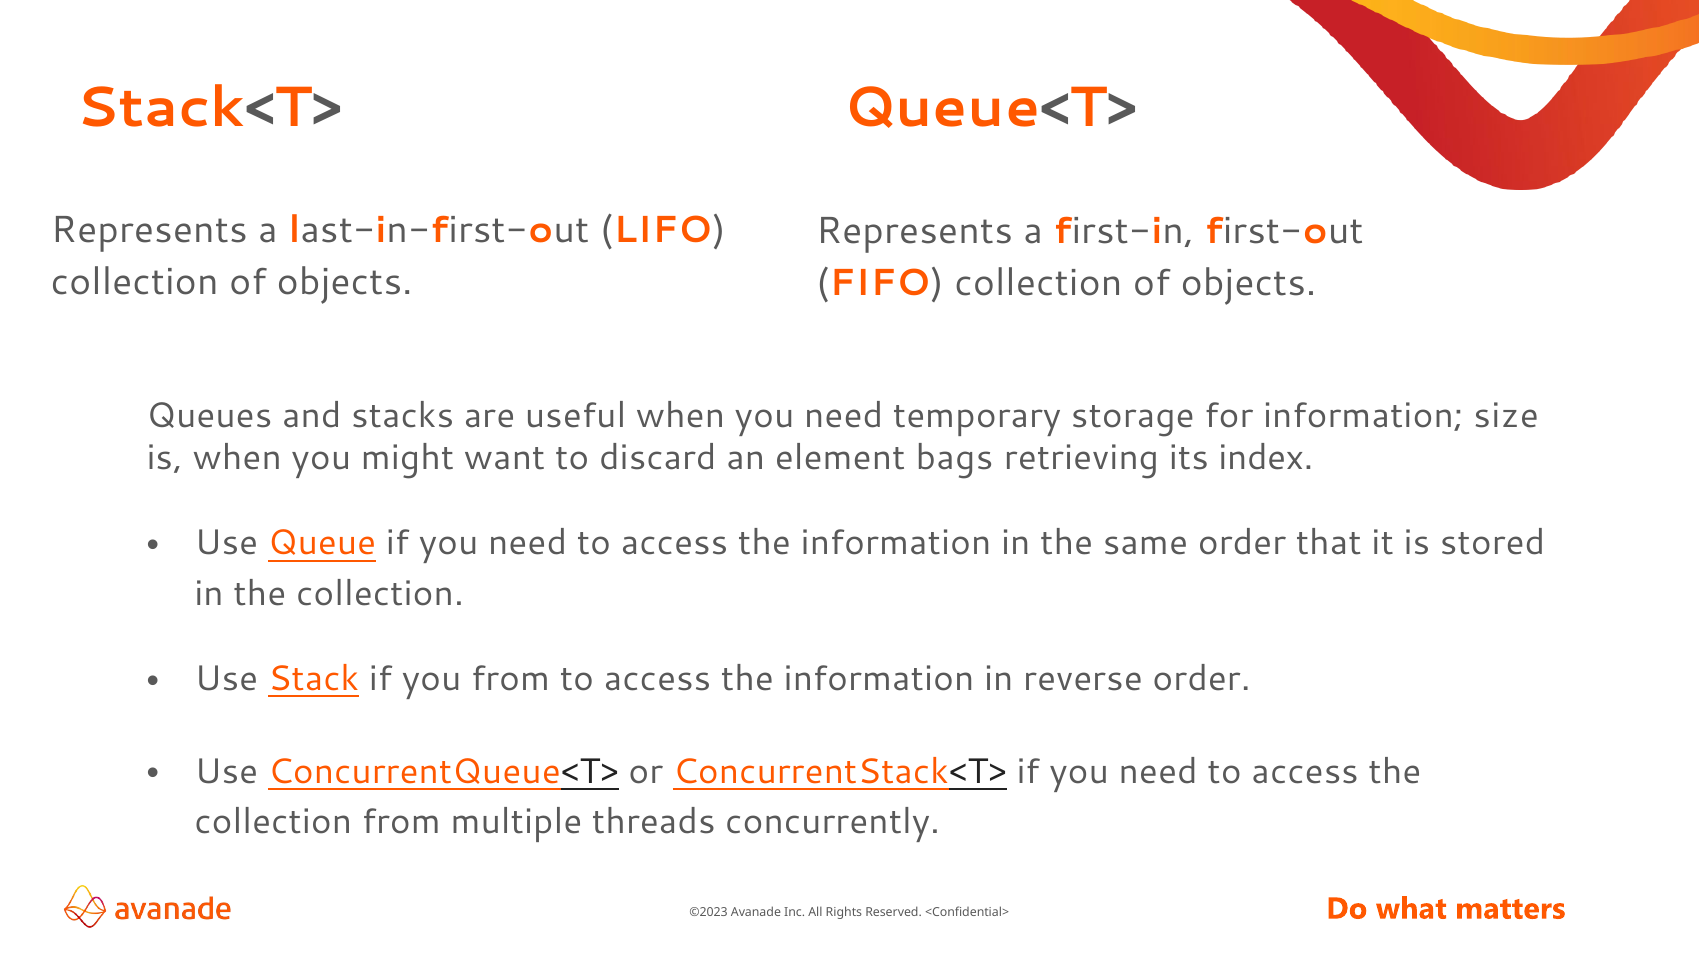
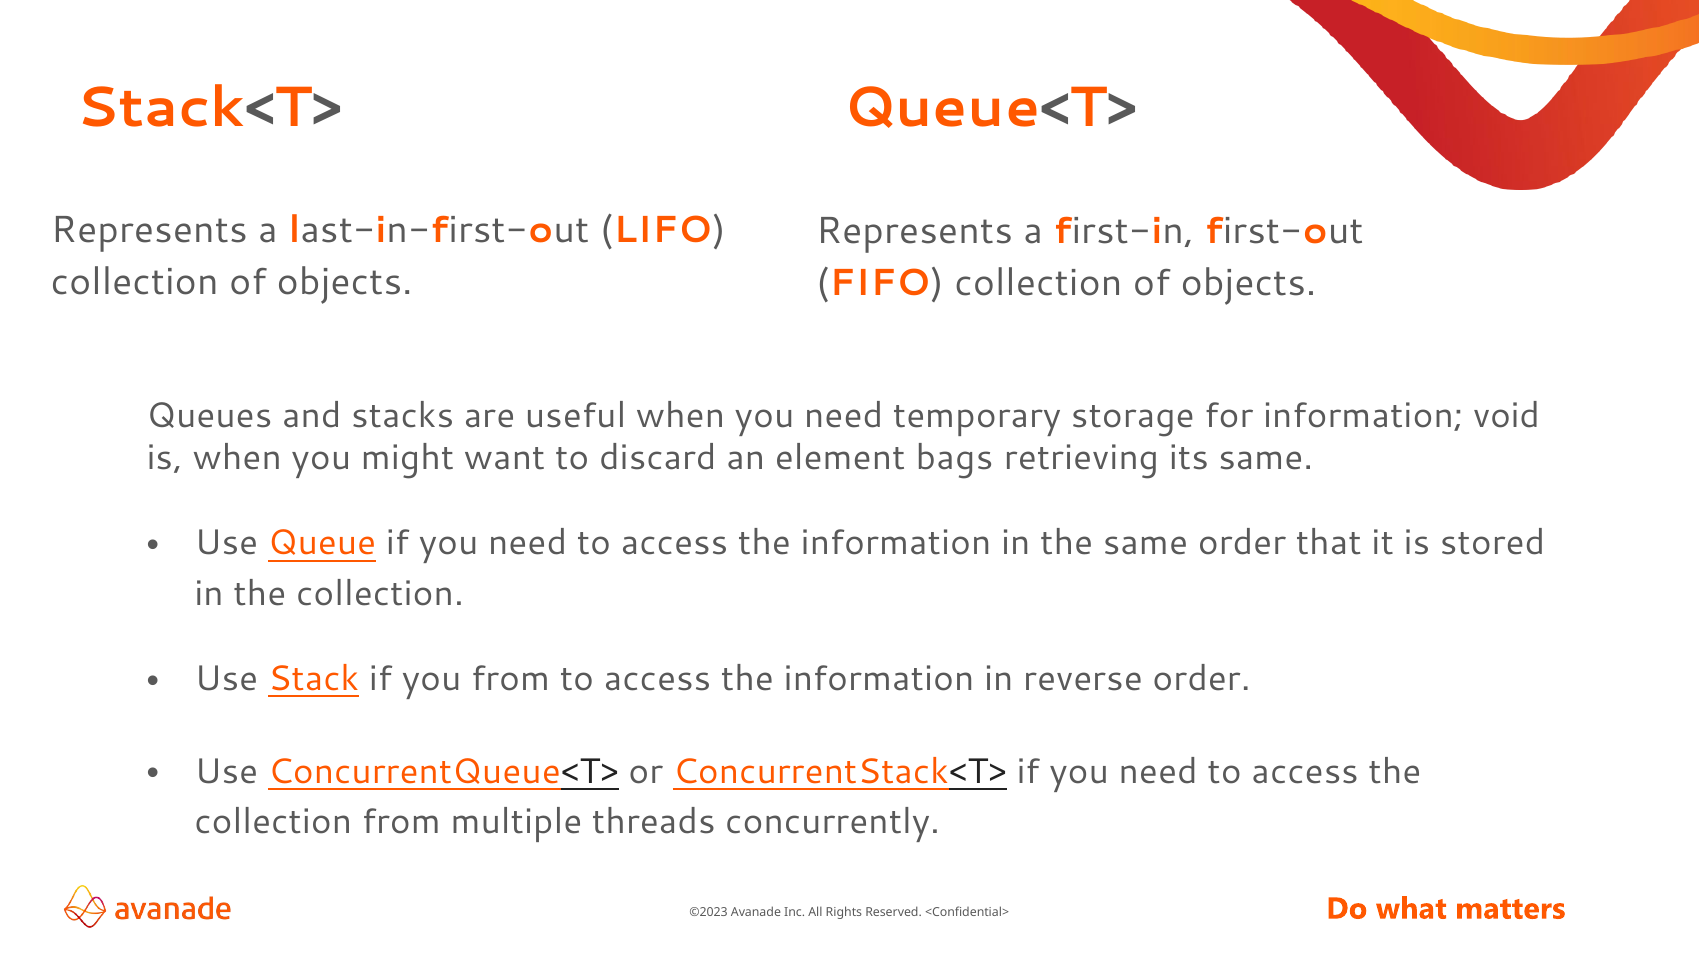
size: size -> void (1507, 415)
its index: index -> same (1266, 458)
